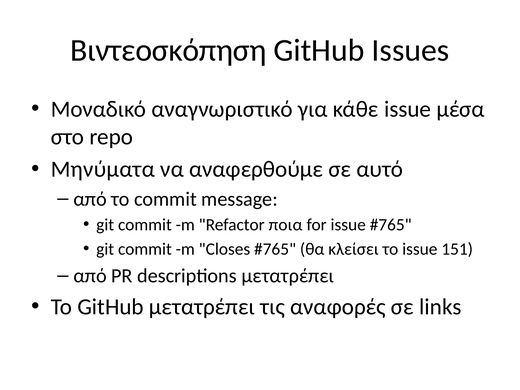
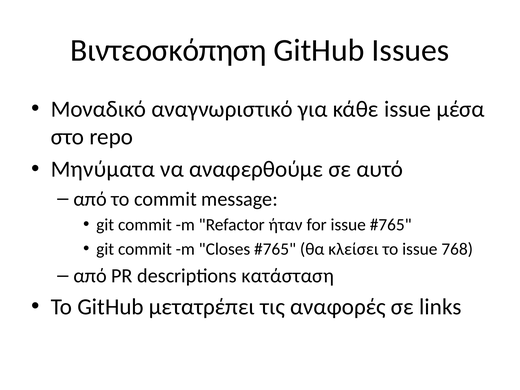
ποια: ποια -> ήταν (286, 225)
151: 151 -> 768 (457, 249)
descriptions μετατρέπει: μετατρέπει -> κατάσταση (288, 276)
